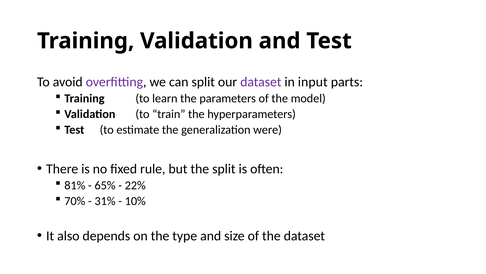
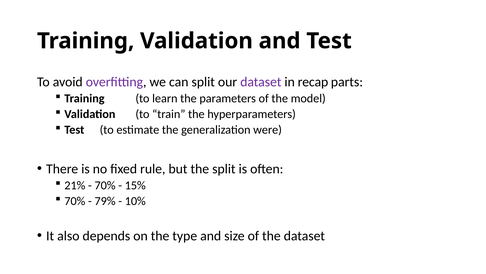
input: input -> recap (313, 82)
81%: 81% -> 21% (75, 185)
65%: 65% -> 70% (105, 185)
22%: 22% -> 15% (135, 185)
31%: 31% -> 79% (105, 201)
